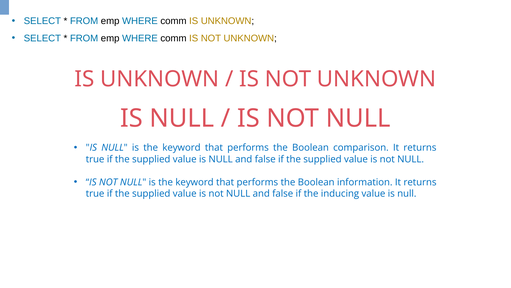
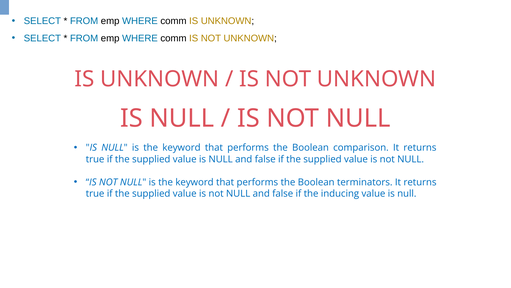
information: information -> terminators (365, 182)
